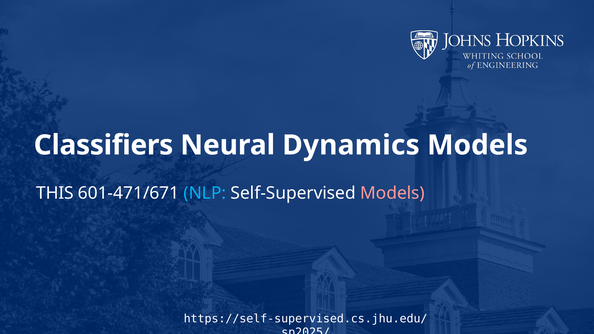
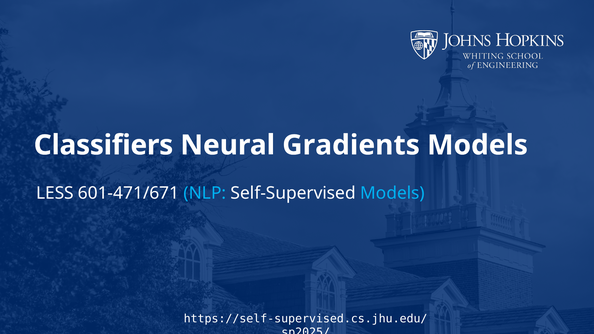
Dynamics: Dynamics -> Gradients (351, 145)
THIS: THIS -> LESS (55, 193)
Models colour: pink -> light blue (392, 193)
